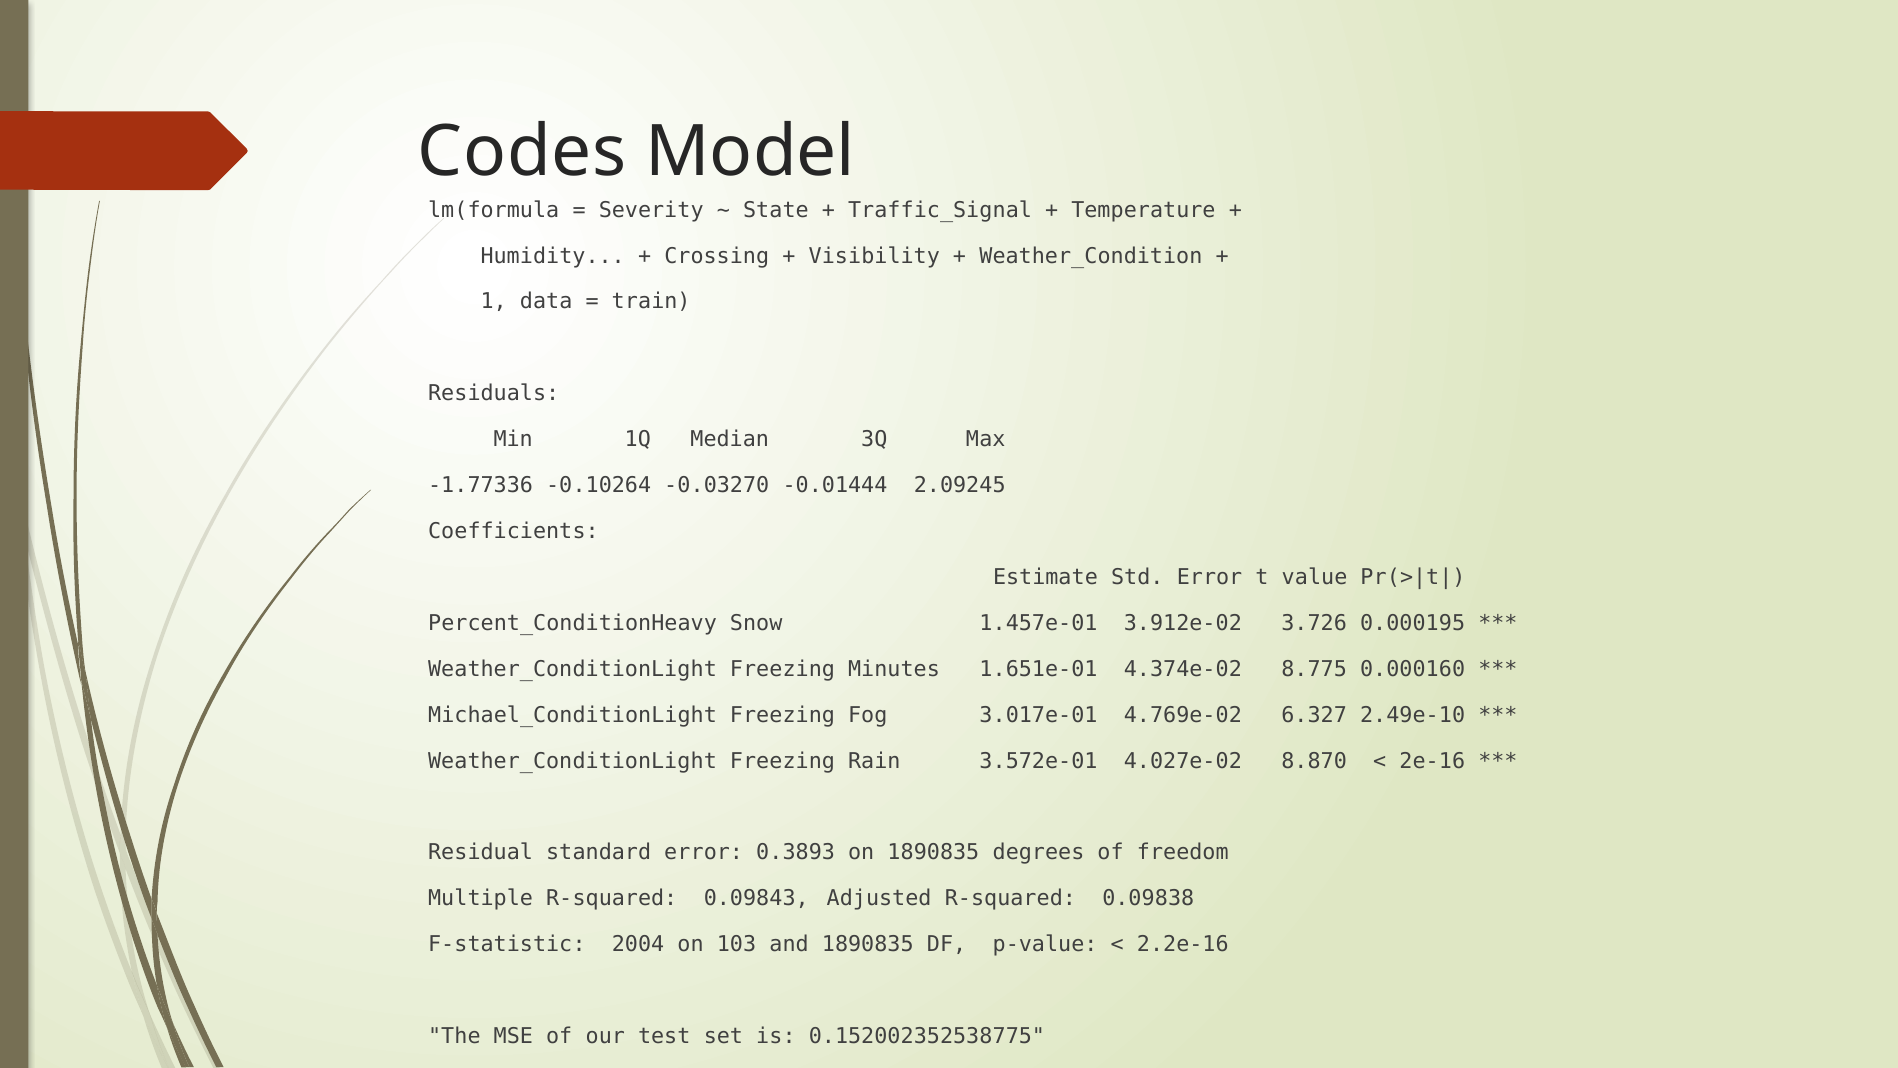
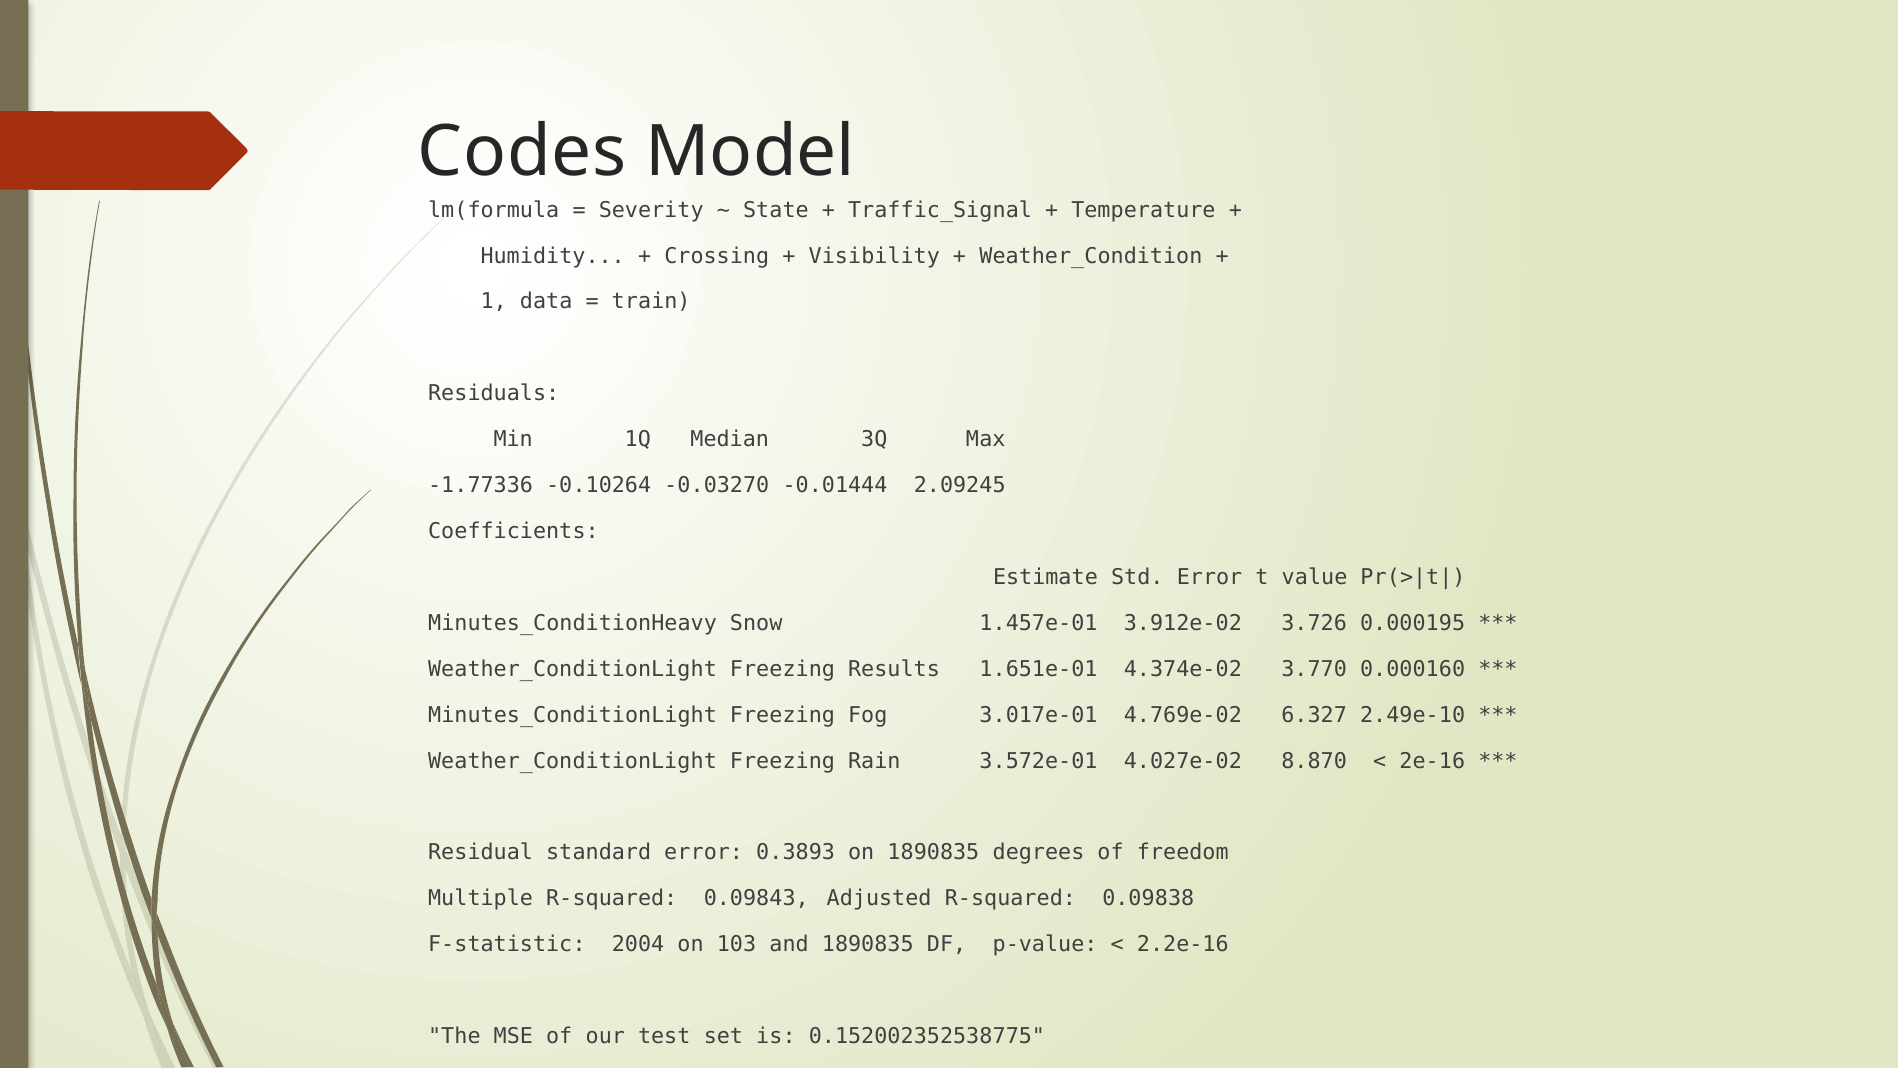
Percent_ConditionHeavy: Percent_ConditionHeavy -> Minutes_ConditionHeavy (573, 623)
Minutes: Minutes -> Results (894, 669)
8.775: 8.775 -> 3.770 (1314, 669)
Michael_ConditionLight: Michael_ConditionLight -> Minutes_ConditionLight (573, 715)
